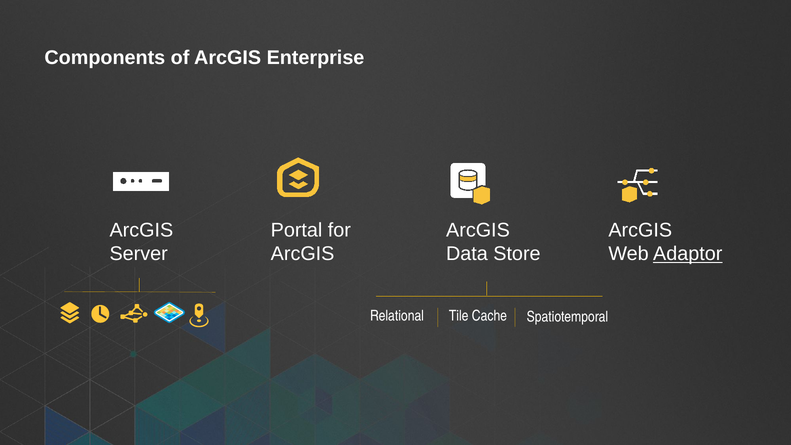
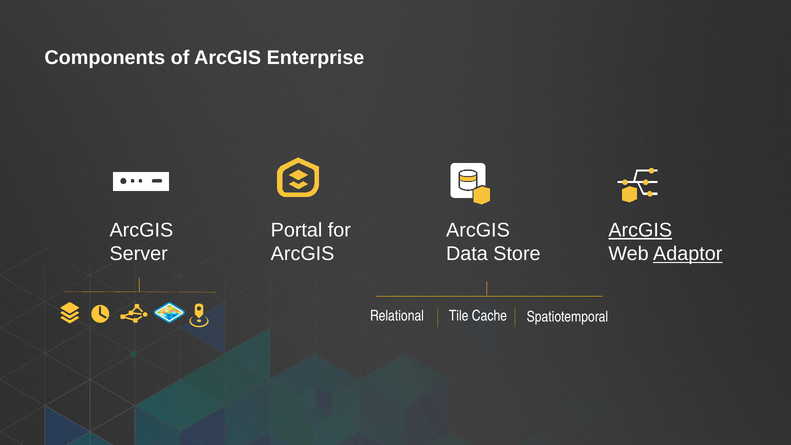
ArcGIS underline: none -> present (640, 230)
